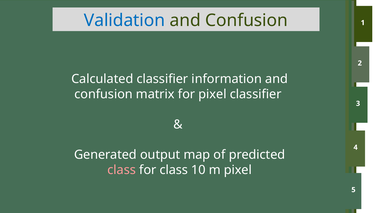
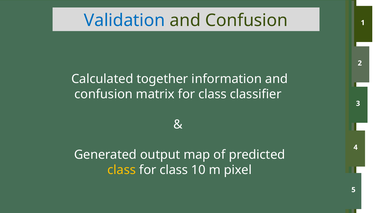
Calculated classifier: classifier -> together (162, 79)
matrix for pixel: pixel -> class (213, 94)
class colour: pink -> yellow (122, 170)
